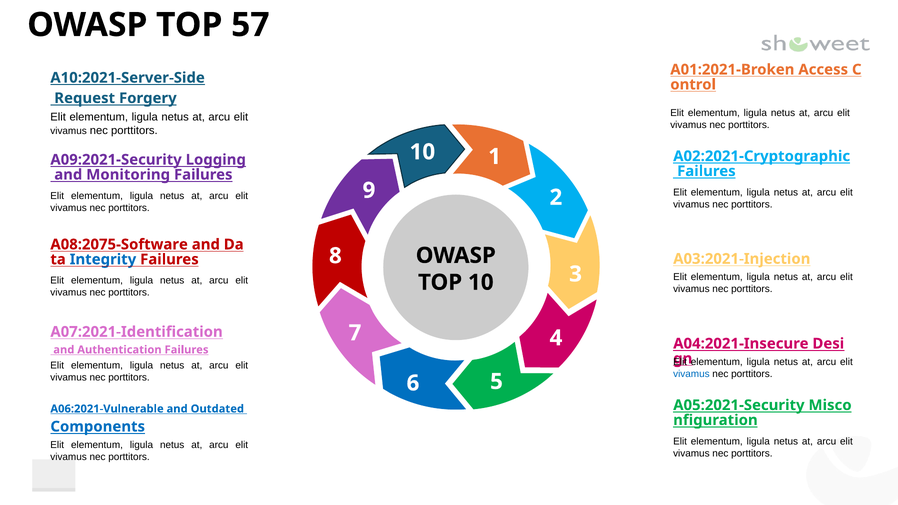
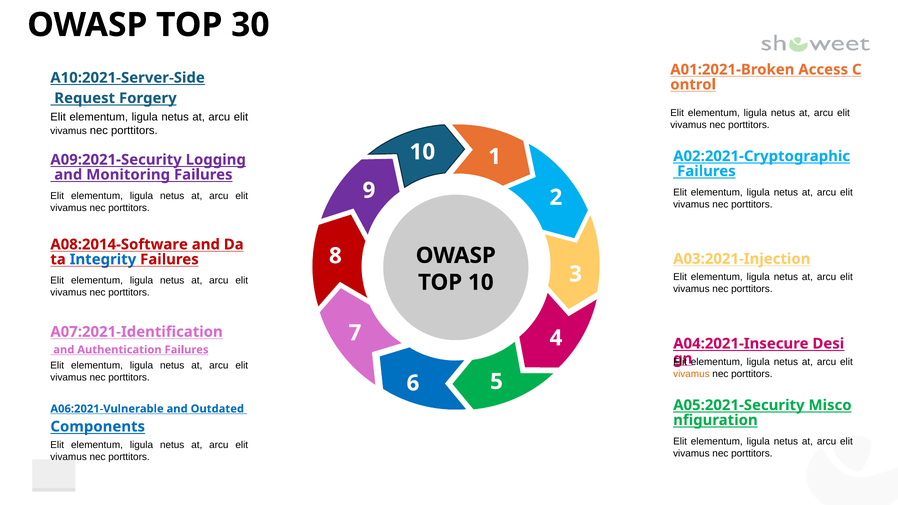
57: 57 -> 30 (250, 25)
A08:2075-Software: A08:2075-Software -> A08:2014-Software (119, 245)
vivamus colour: blue -> orange (691, 374)
